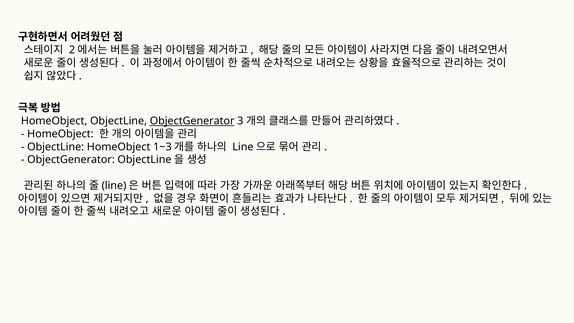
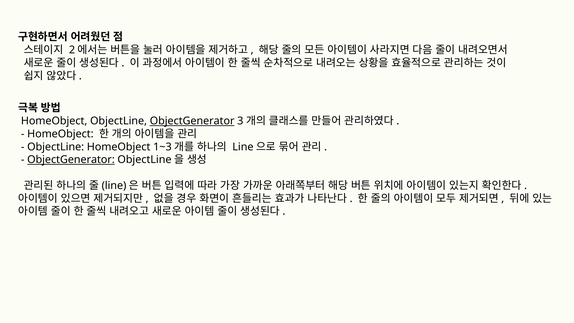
ObjectGenerator underline: none -> present (71, 160)
